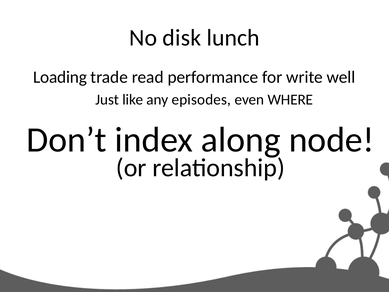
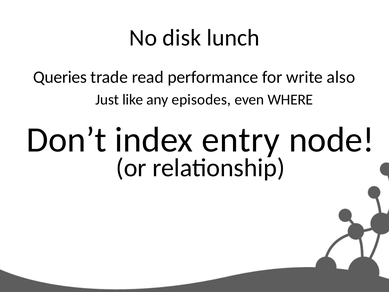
Loading: Loading -> Queries (60, 77)
well: well -> also (341, 77)
along: along -> entry (241, 140)
